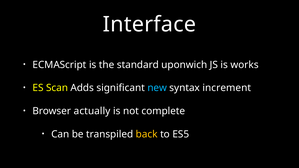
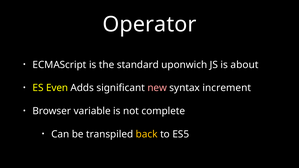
Interface: Interface -> Operator (149, 24)
works: works -> about (245, 65)
Scan: Scan -> Even (57, 88)
new colour: light blue -> pink (157, 88)
actually: actually -> variable (92, 111)
